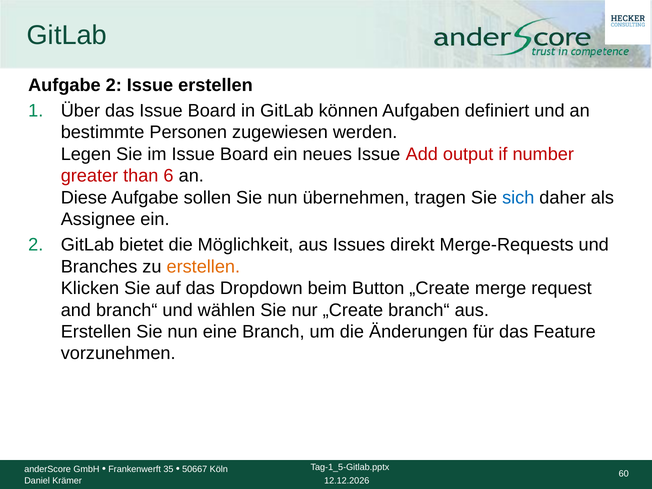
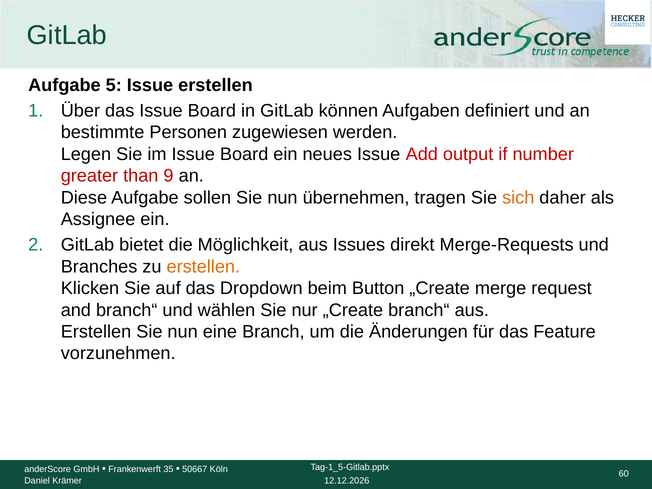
Aufgabe 2: 2 -> 5 (114, 85)
6: 6 -> 9 (168, 176)
sich colour: blue -> orange (518, 198)
